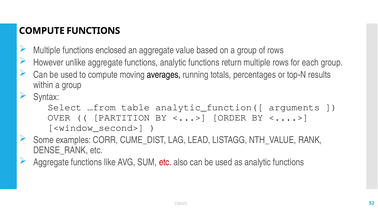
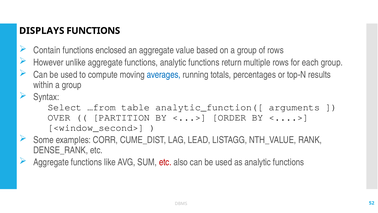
COMPUTE: COMPUTE -> DISPLAYS (42, 31)
Multiple: Multiple -> Contain (47, 50)
averages colour: black -> blue (164, 75)
